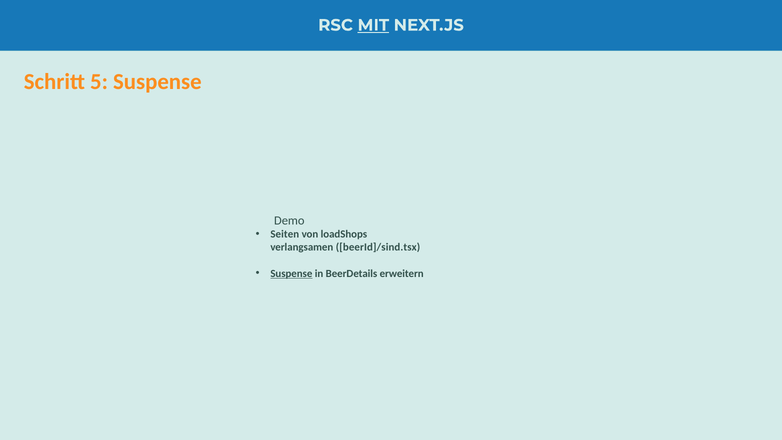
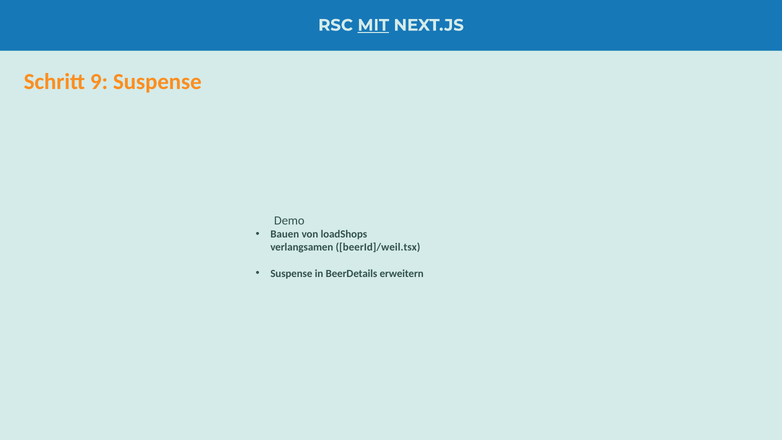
5: 5 -> 9 (99, 82)
Seiten: Seiten -> Bauen (285, 234)
beerId]/sind.tsx: beerId]/sind.tsx -> beerId]/weil.tsx (378, 247)
Suspense underline: present -> none (291, 273)
